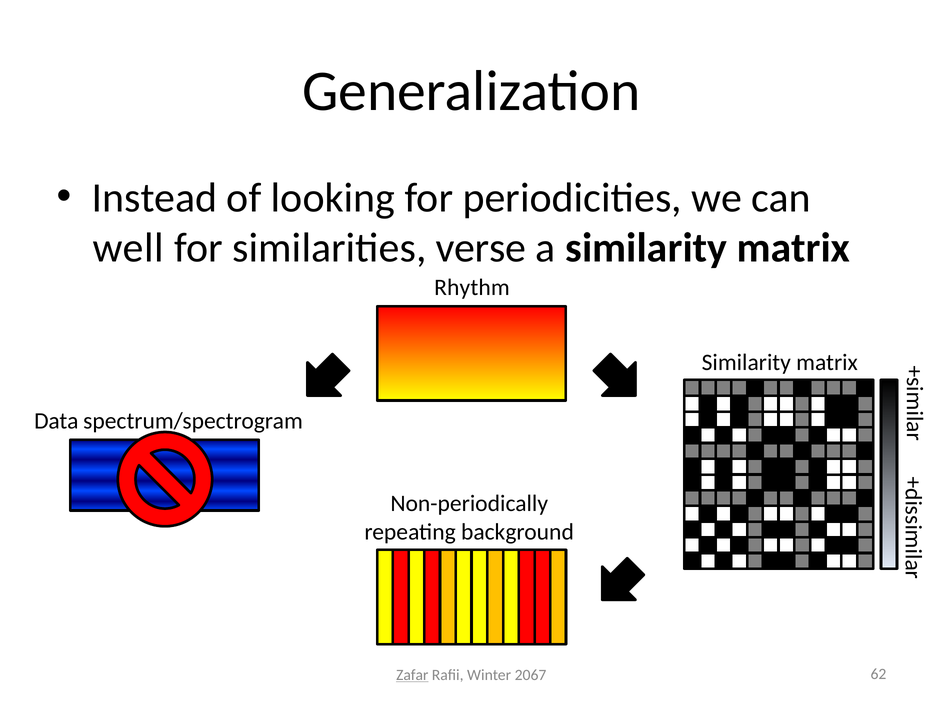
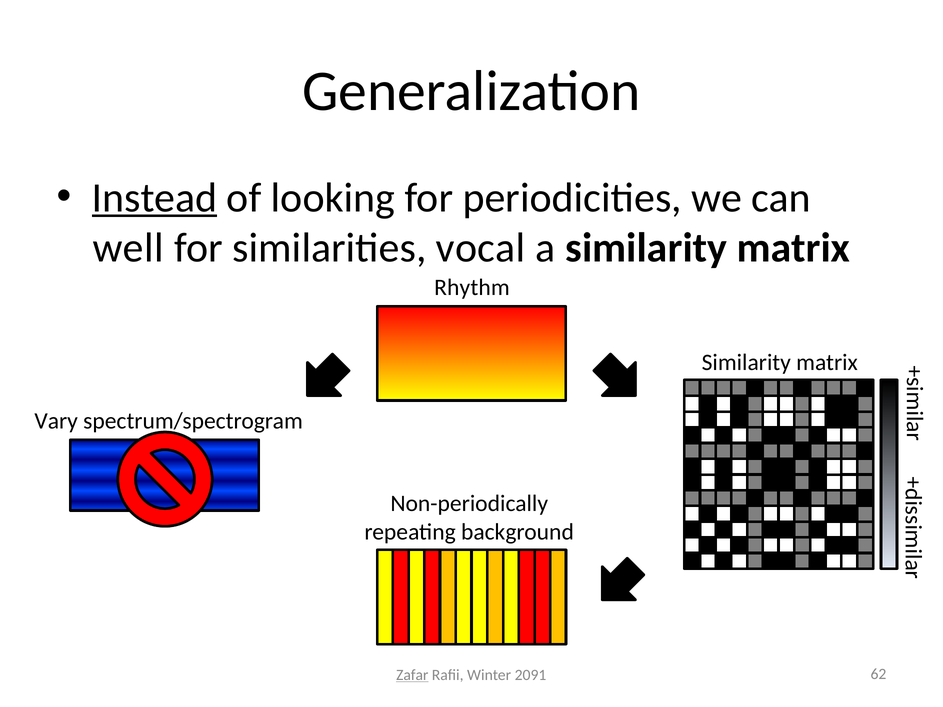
Instead underline: none -> present (155, 198)
verse: verse -> vocal (481, 248)
Data: Data -> Vary (56, 421)
2067: 2067 -> 2091 (531, 675)
